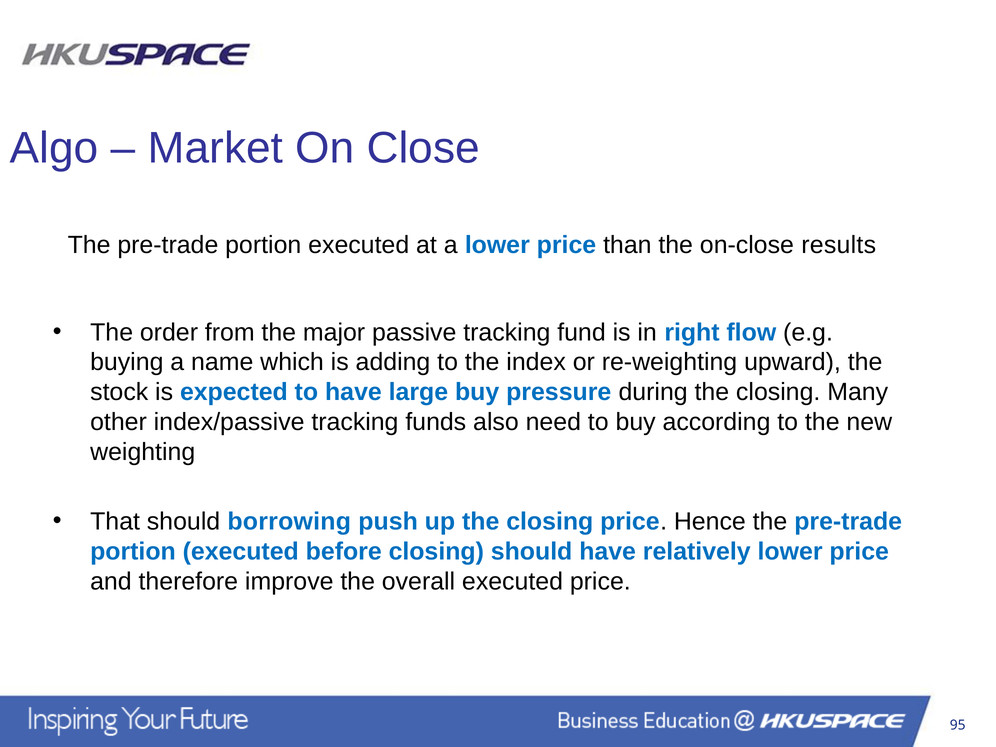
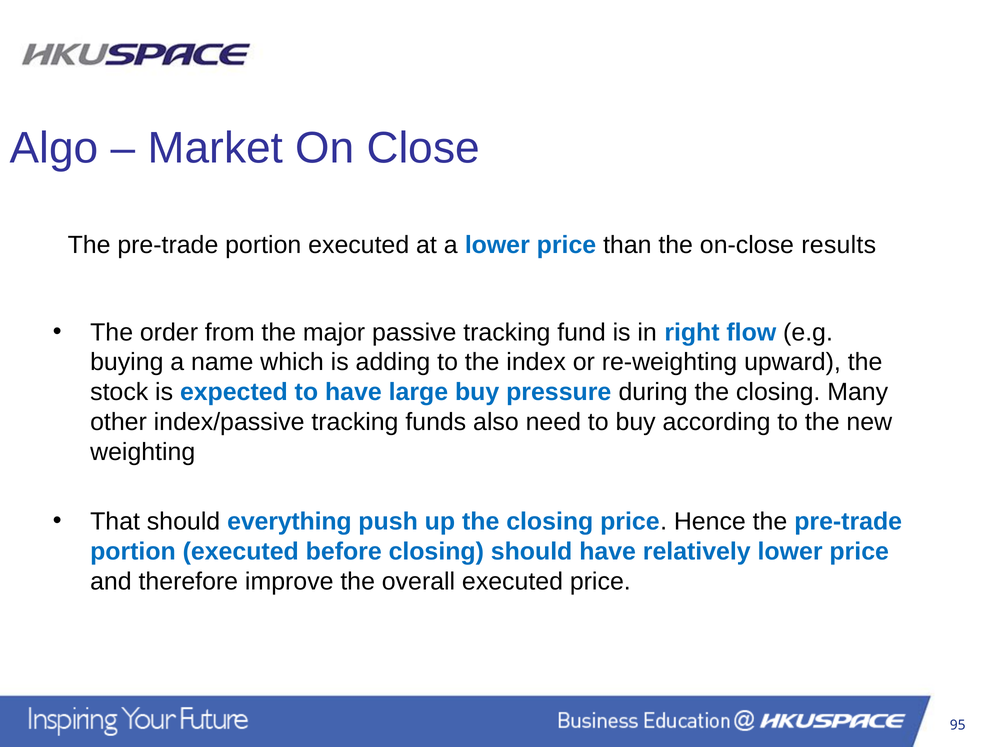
borrowing: borrowing -> everything (289, 522)
